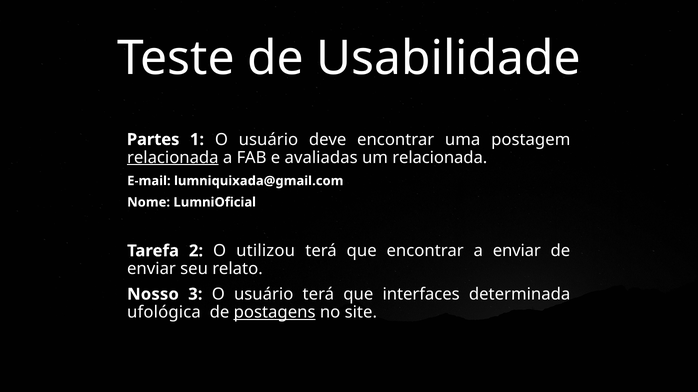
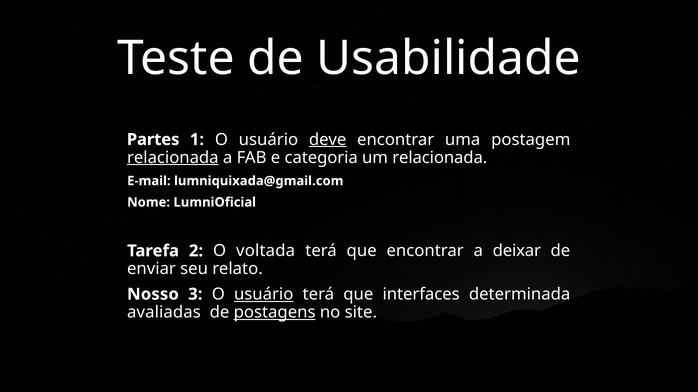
deve underline: none -> present (328, 140)
avaliadas: avaliadas -> categoria (321, 158)
utilizou: utilizou -> voltada (266, 251)
a enviar: enviar -> deixar (517, 251)
usuário underline: none -> present (264, 295)
ufológica: ufológica -> avaliadas (164, 313)
